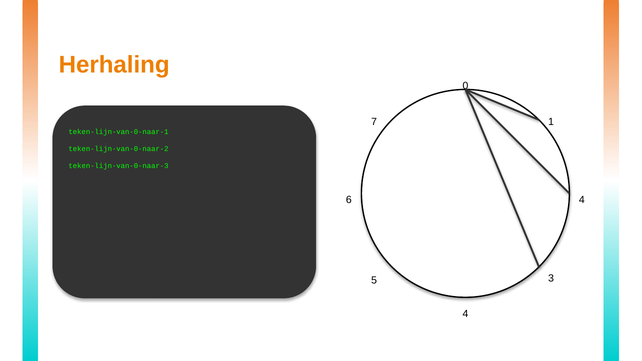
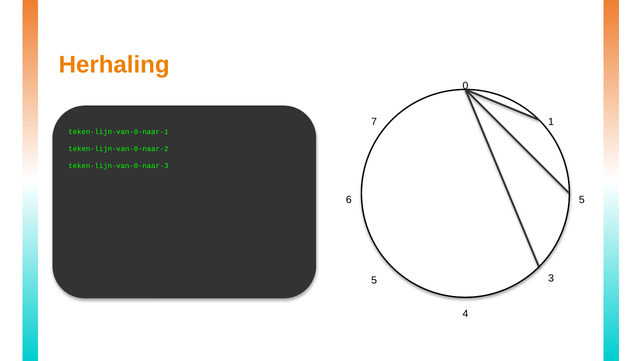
6 4: 4 -> 5 (582, 200)
